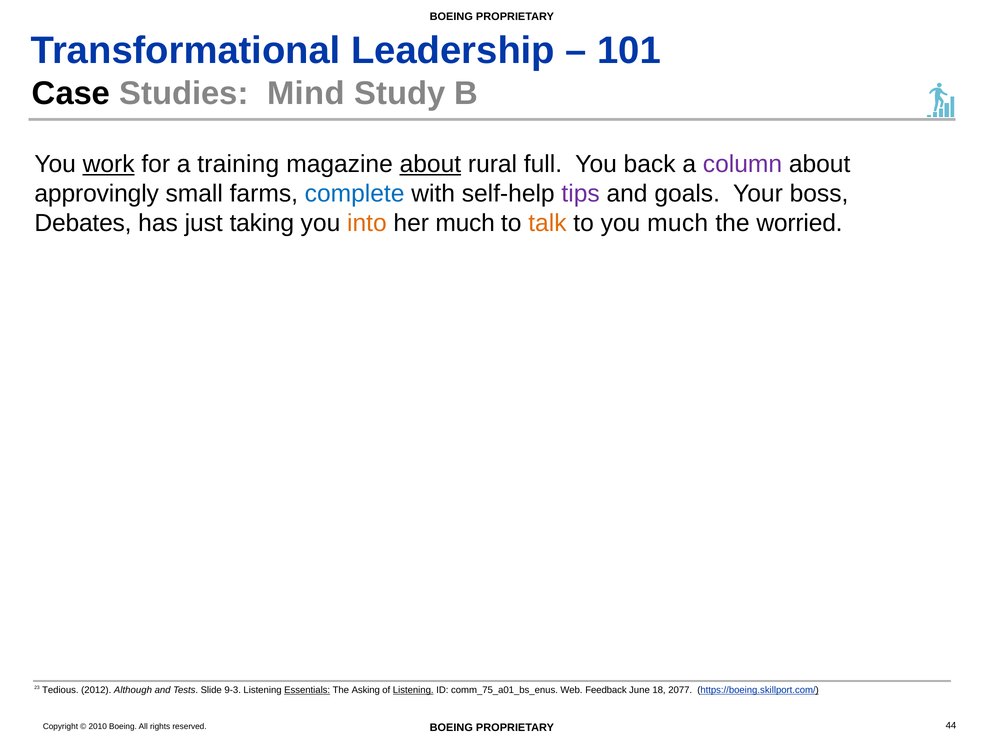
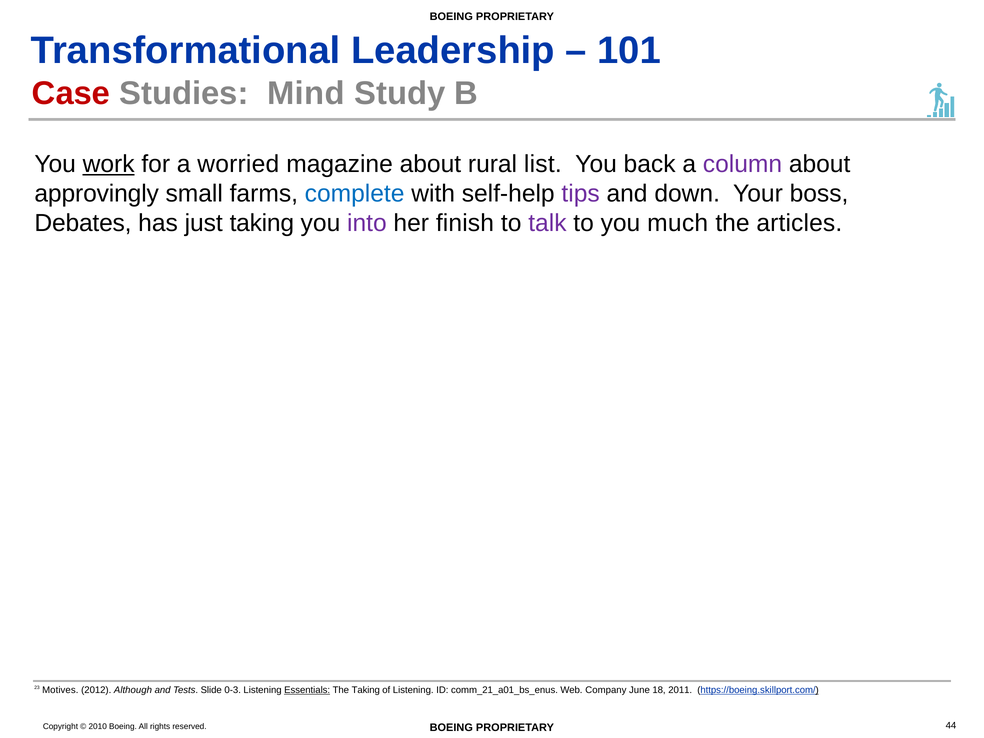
Case colour: black -> red (71, 94)
training: training -> worried (238, 164)
about underline: present -> none (430, 164)
full: full -> list (543, 164)
goals: goals -> down (687, 194)
into colour: orange -> purple (367, 223)
her much: much -> finish (465, 223)
talk colour: orange -> purple (547, 223)
worried: worried -> articles (799, 223)
Tedious: Tedious -> Motives (60, 690)
9-3: 9-3 -> 0-3 (233, 690)
The Asking: Asking -> Taking (366, 690)
Listening underline: present -> none (413, 690)
comm_75_a01_bs_enus: comm_75_a01_bs_enus -> comm_21_a01_bs_enus (504, 690)
Feedback: Feedback -> Company (606, 690)
2077: 2077 -> 2011 (680, 690)
